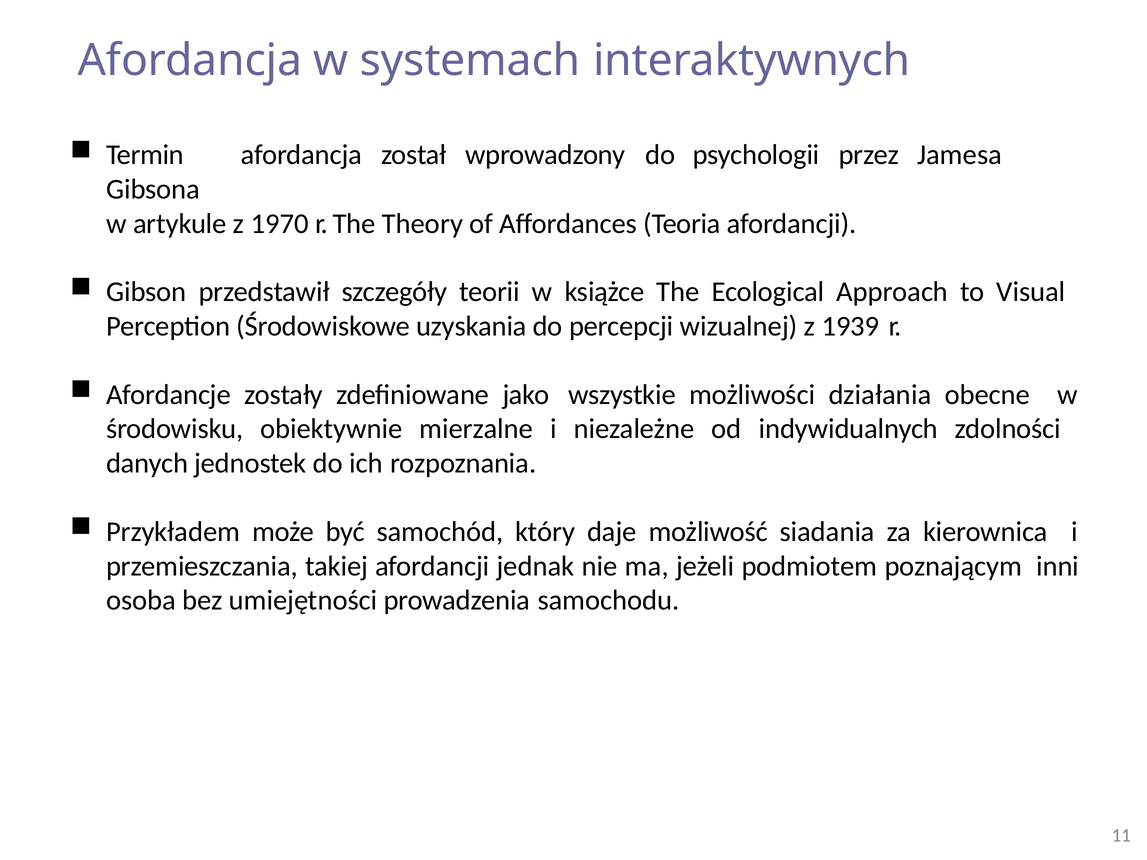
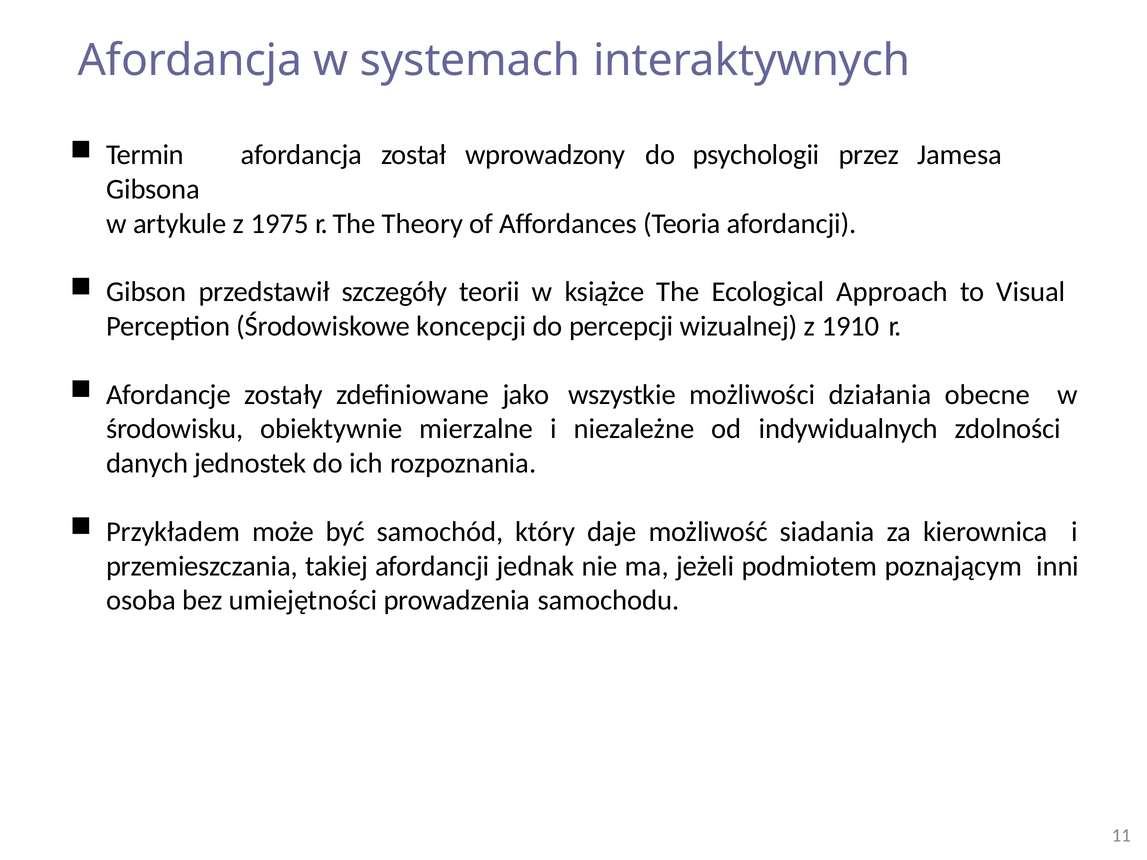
1970: 1970 -> 1975 (280, 224)
uzyskania: uzyskania -> koncepcji (471, 327)
1939: 1939 -> 1910 (851, 327)
